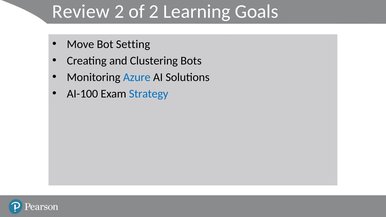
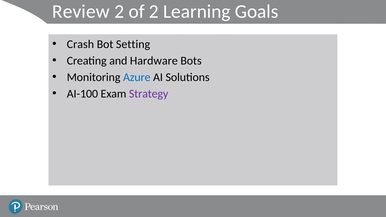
Move: Move -> Crash (80, 44)
Clustering: Clustering -> Hardware (154, 61)
Strategy colour: blue -> purple (149, 94)
